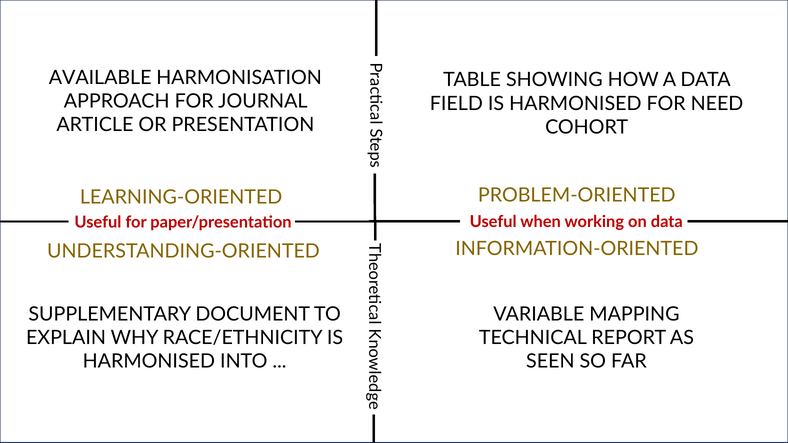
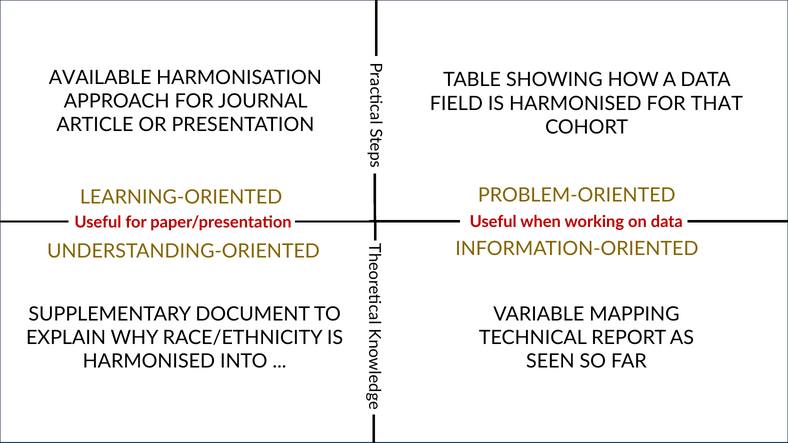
NEED: NEED -> THAT (717, 104)
